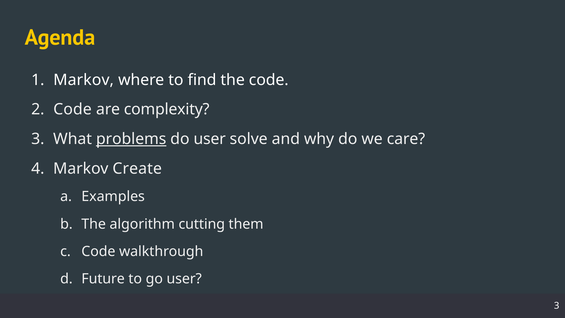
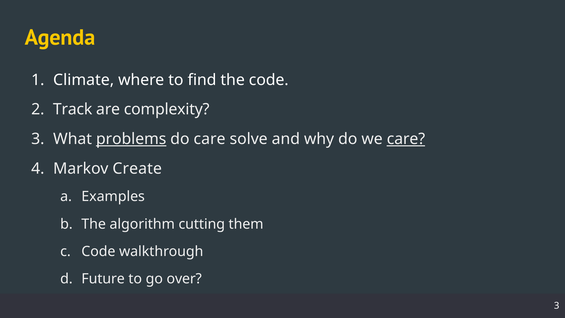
Markov: Markov -> Climate (84, 80)
Code: Code -> Track (73, 109)
do user: user -> care (210, 139)
care underline: none -> present (406, 139)
go user: user -> over (184, 279)
